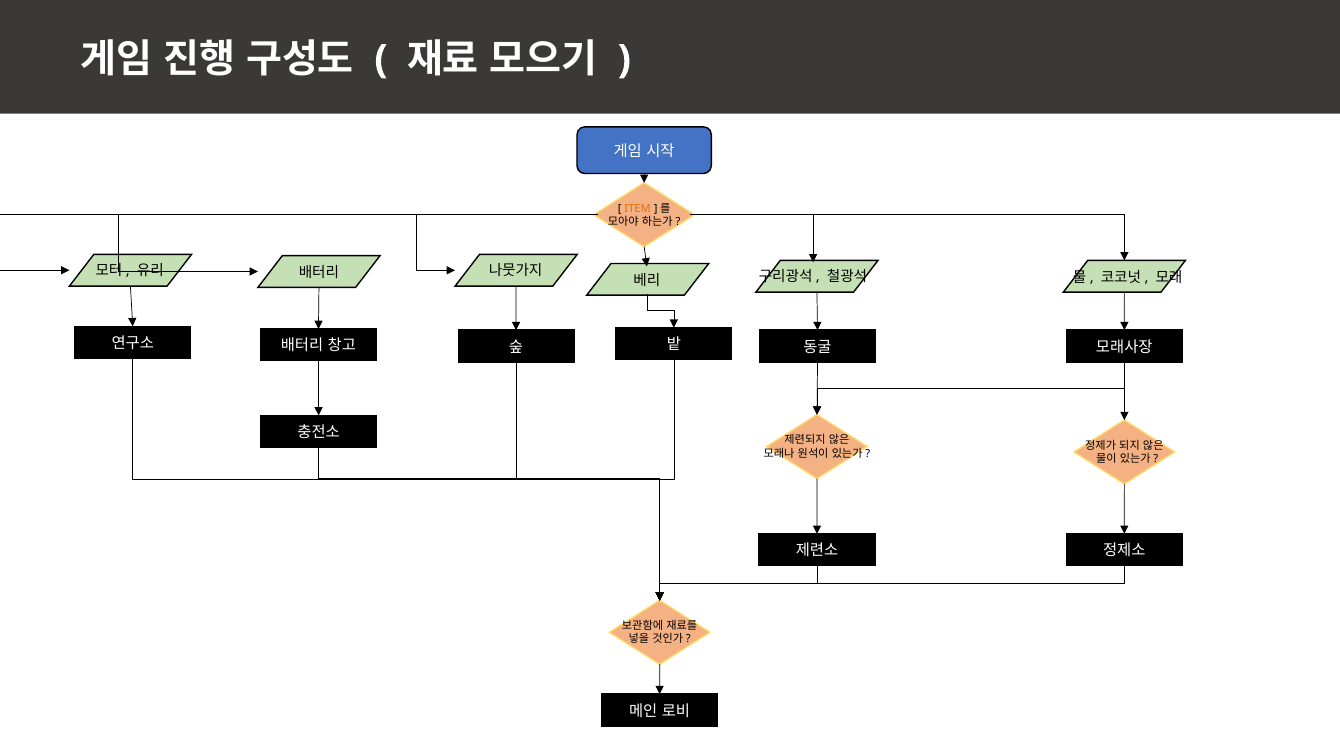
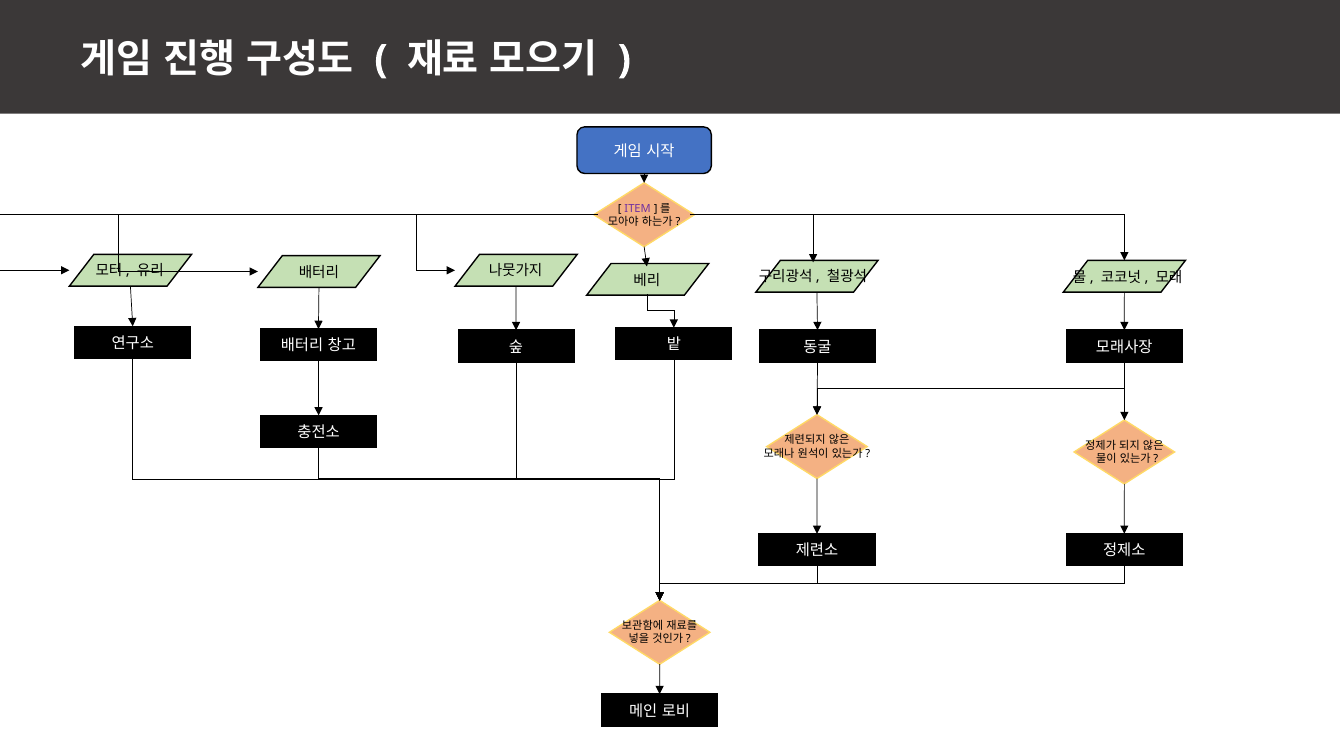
ITEM colour: orange -> purple (638, 208)
